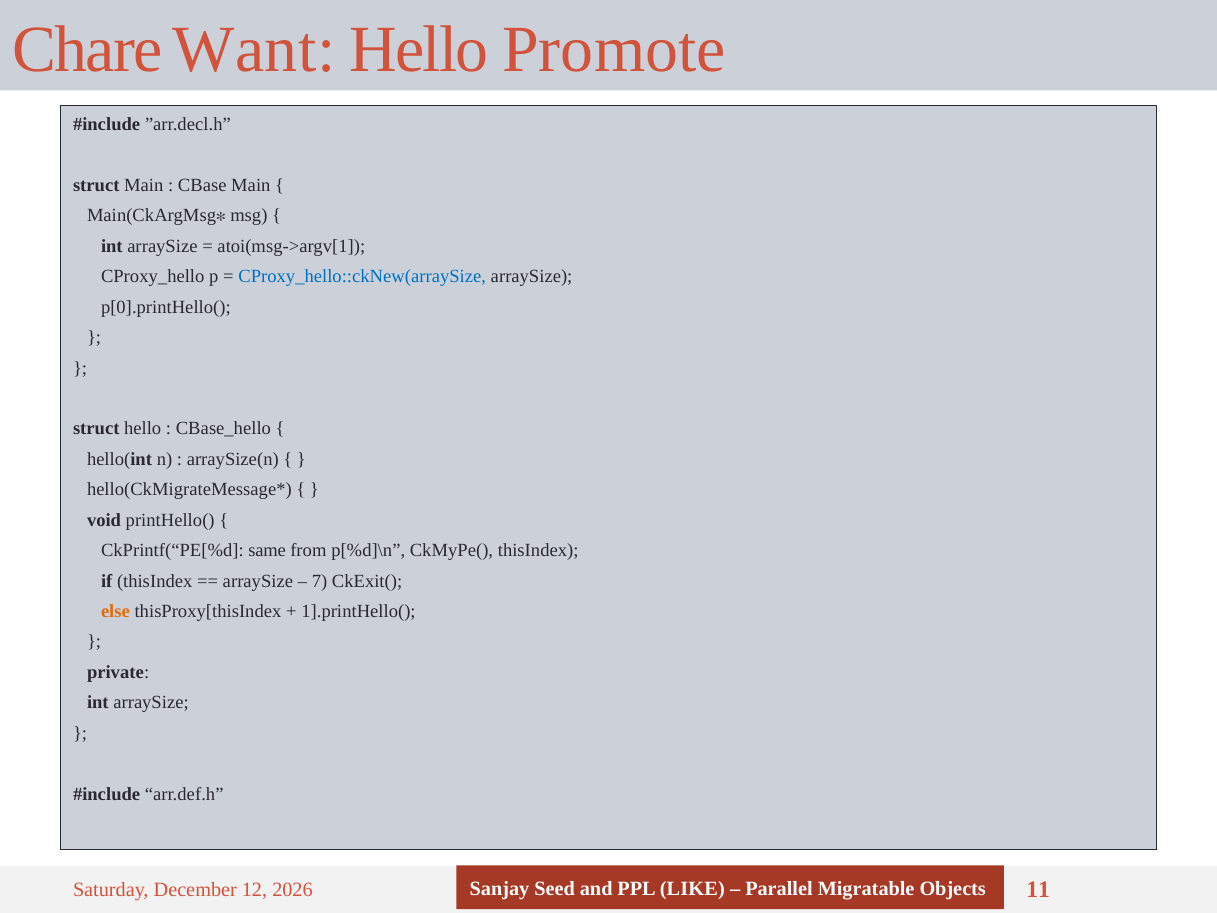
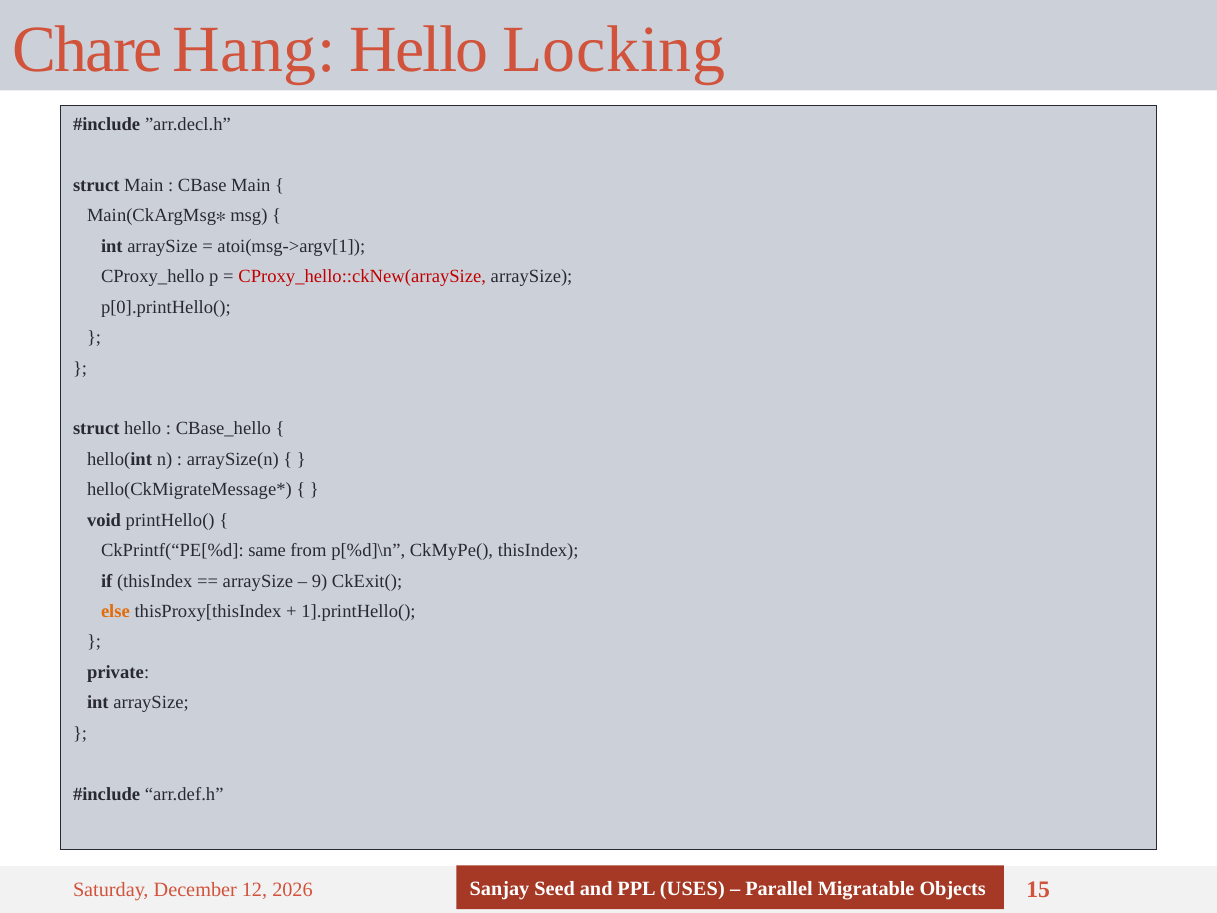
Want: Want -> Hang (254, 50)
Promote: Promote -> Locking (614, 50)
CProxy_hello::ckNew(arraySize colour: blue -> red (362, 277)
7: 7 -> 9 (320, 581)
LIKE: LIKE -> USES (692, 888)
11: 11 -> 15 (1038, 889)
